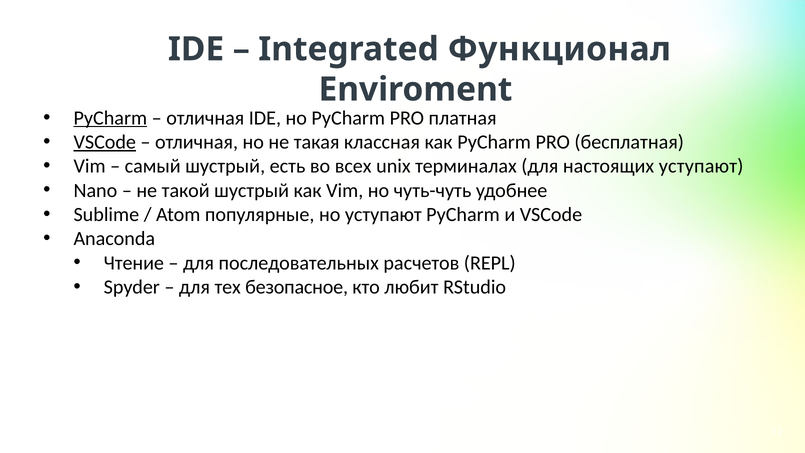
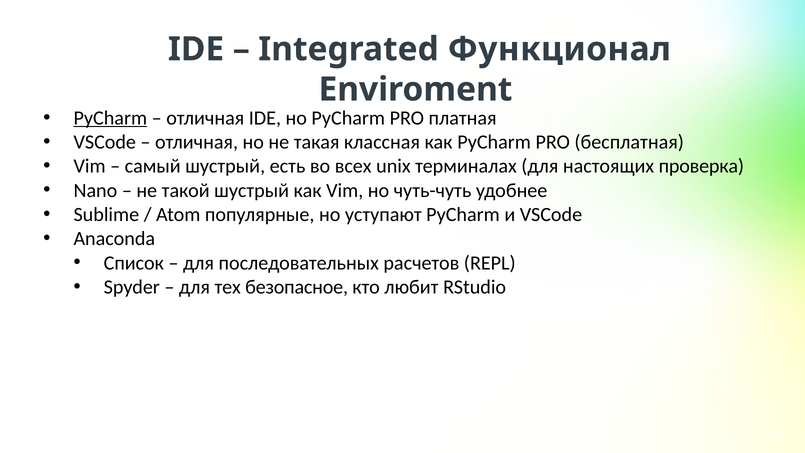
VSCode underline: present -> none (105, 142)
настоящих уступают: уступают -> проверка (701, 166)
Чтение: Чтение -> Список (134, 263)
